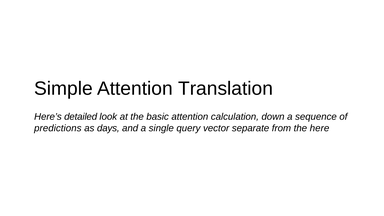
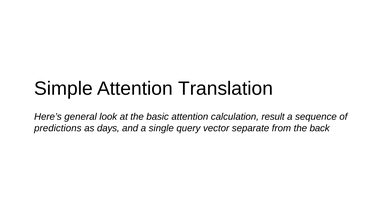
detailed: detailed -> general (81, 117)
down: down -> result (273, 117)
here: here -> back (320, 128)
